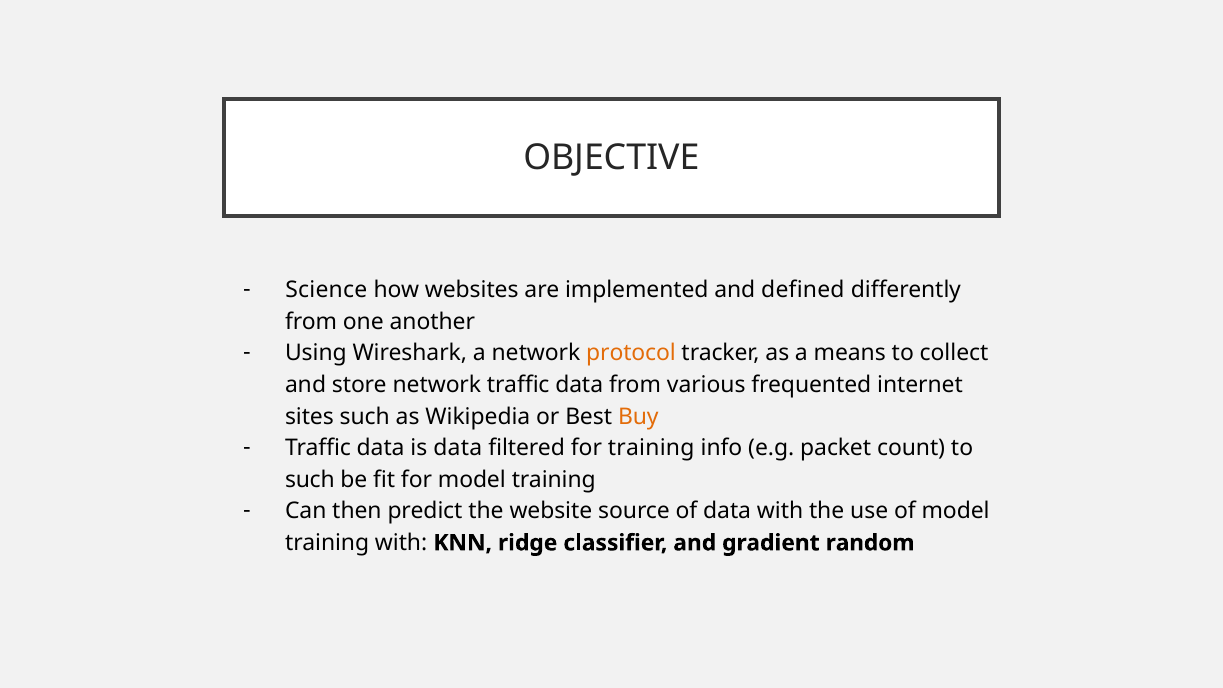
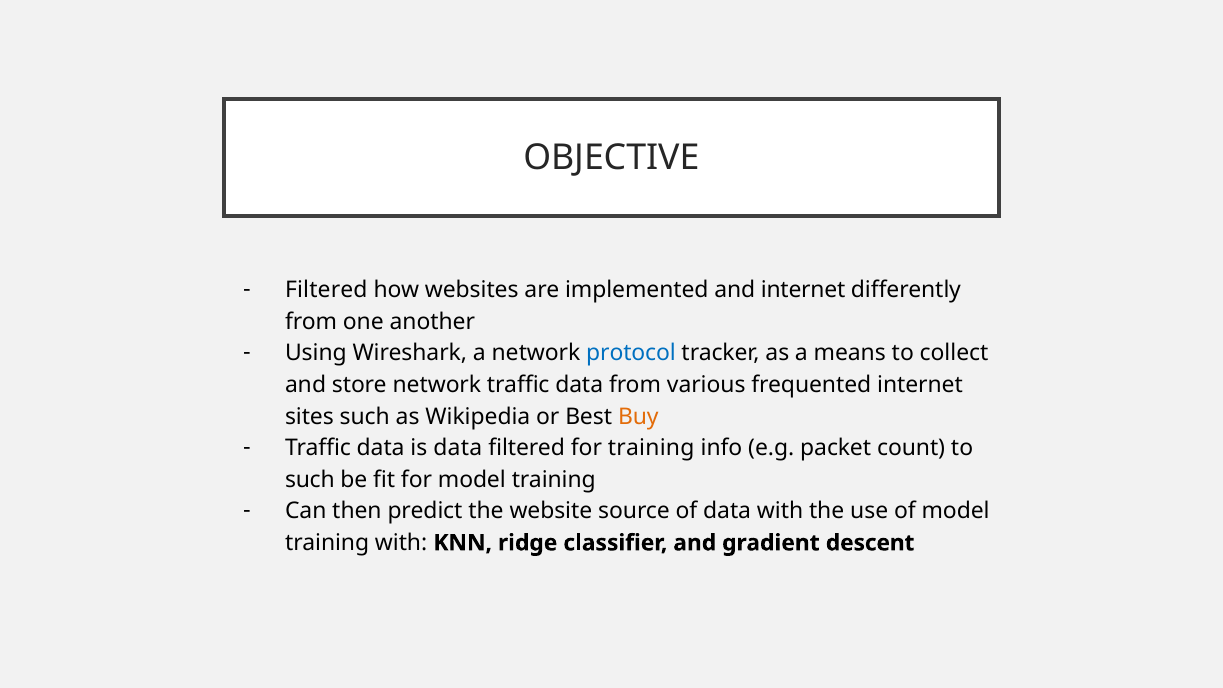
Science: Science -> Filtered (326, 290)
and defined: defined -> internet (803, 290)
protocol colour: orange -> blue (631, 353)
random: random -> descent (870, 543)
